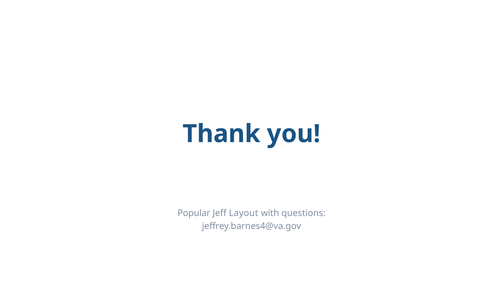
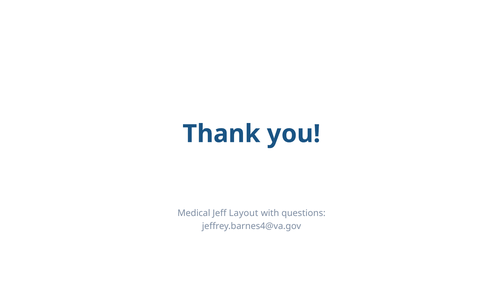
Popular: Popular -> Medical (194, 213)
